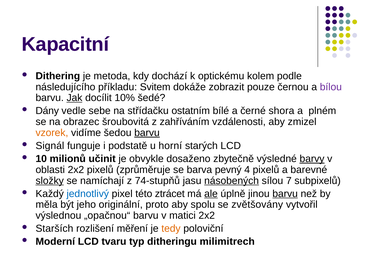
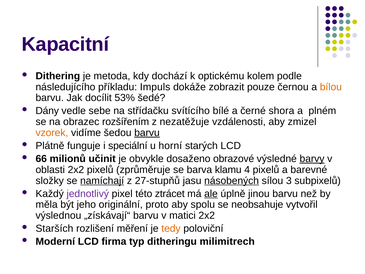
Svitem: Svitem -> Impuls (155, 87)
bílou colour: purple -> orange (331, 87)
Jak underline: present -> none (74, 98)
10%: 10% -> 53% (125, 98)
ostatním: ostatním -> svítícího (191, 111)
šroubovitá: šroubovitá -> rozšířením (126, 122)
zahříváním: zahříváním -> nezatěžuje (184, 122)
Signál: Signál -> Plátně (50, 146)
podstatě: podstatě -> speciální (128, 146)
10: 10 -> 66 (41, 159)
zbytečně: zbytečně -> obrazové (234, 159)
pevný: pevný -> klamu (228, 170)
složky underline: present -> none (50, 181)
namíchají underline: none -> present (102, 181)
74-stupňů: 74-stupňů -> 27-stupňů (157, 181)
7: 7 -> 3 (289, 181)
jednotlivý colour: blue -> purple (88, 193)
barvu underline: present -> none (285, 193)
zvětšovány: zvětšovány -> neobsahuje (257, 204)
„opačnou“: „opačnou“ -> „získávají“ (107, 215)
tvaru: tvaru -> firma (114, 241)
